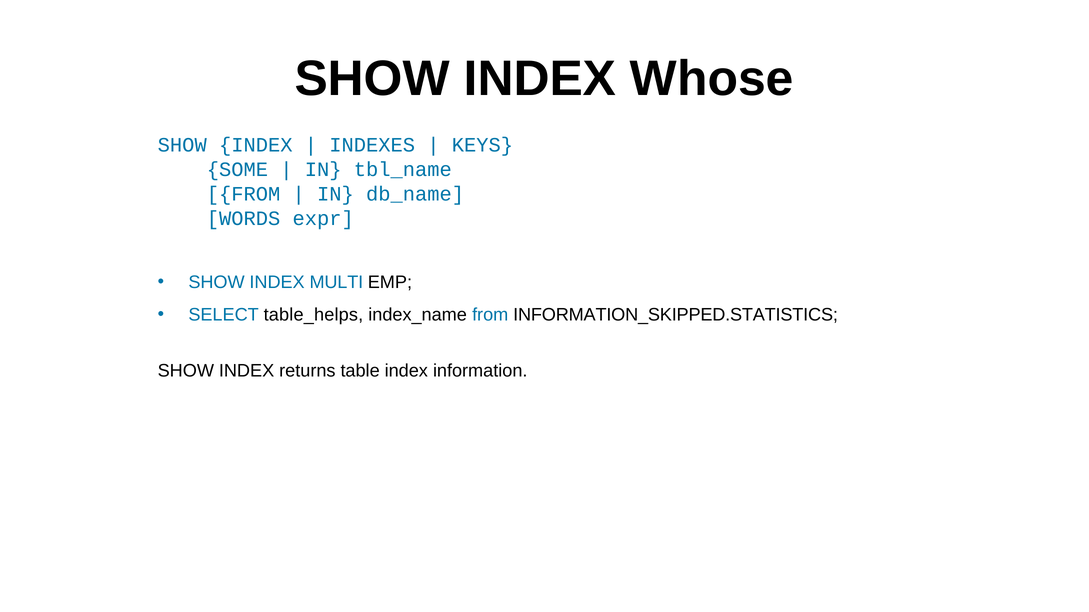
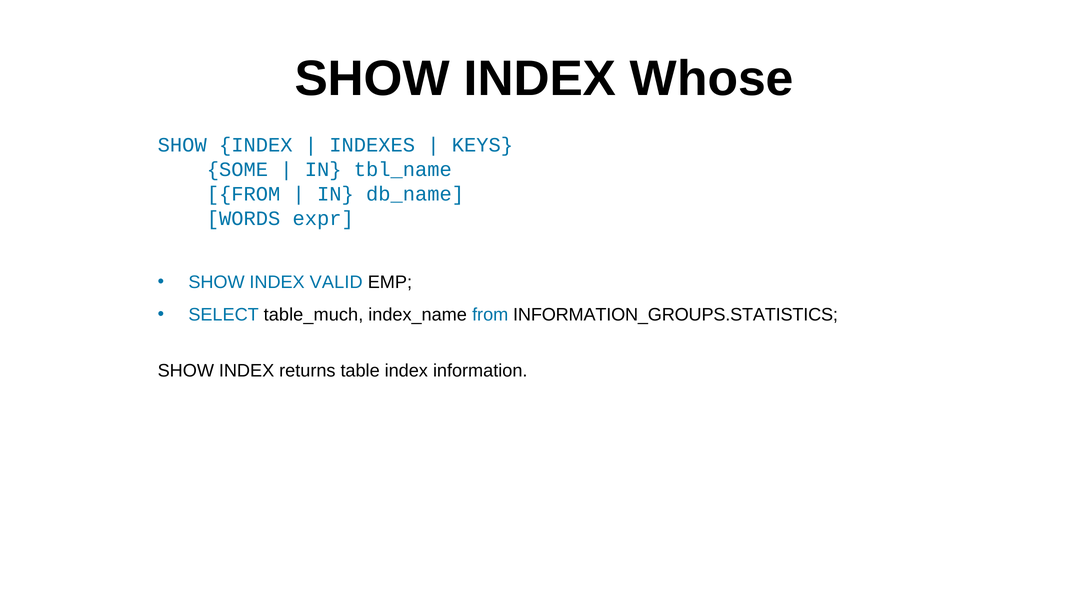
MULTI: MULTI -> VALID (336, 283)
table_helps: table_helps -> table_much (313, 315)
INFORMATION_SKIPPED.STATISTICS: INFORMATION_SKIPPED.STATISTICS -> INFORMATION_GROUPS.STATISTICS (676, 315)
